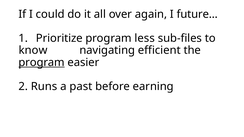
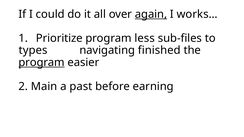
again underline: none -> present (151, 14)
future…: future… -> works… (197, 14)
know: know -> types (33, 50)
efficient: efficient -> finished (159, 50)
Runs: Runs -> Main (44, 87)
